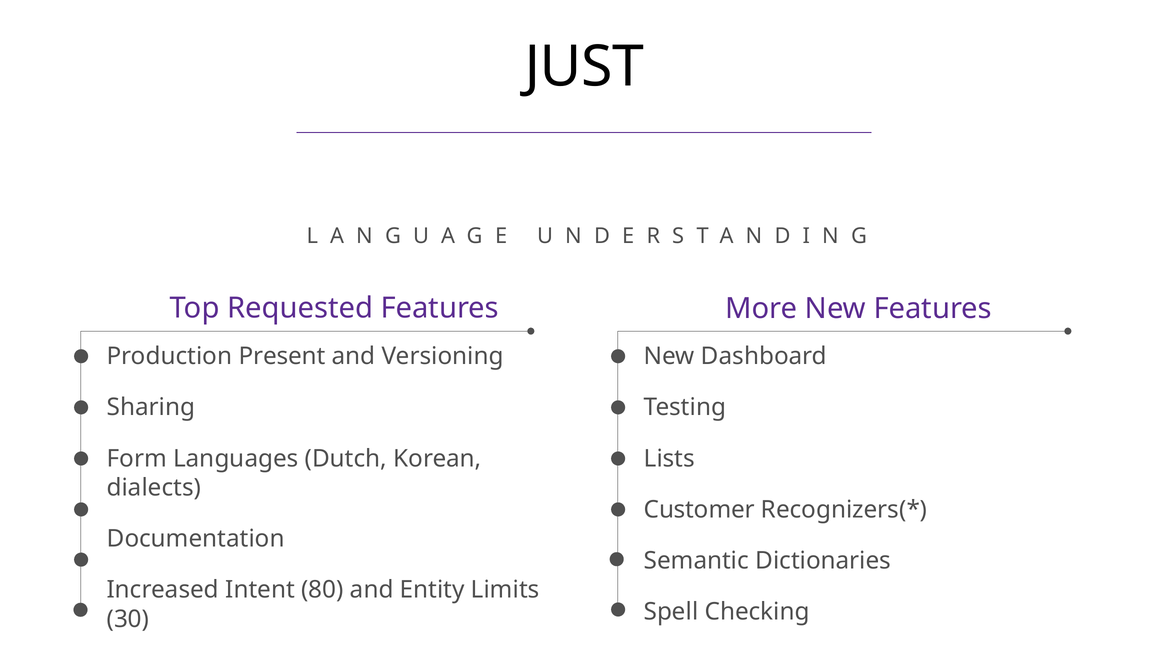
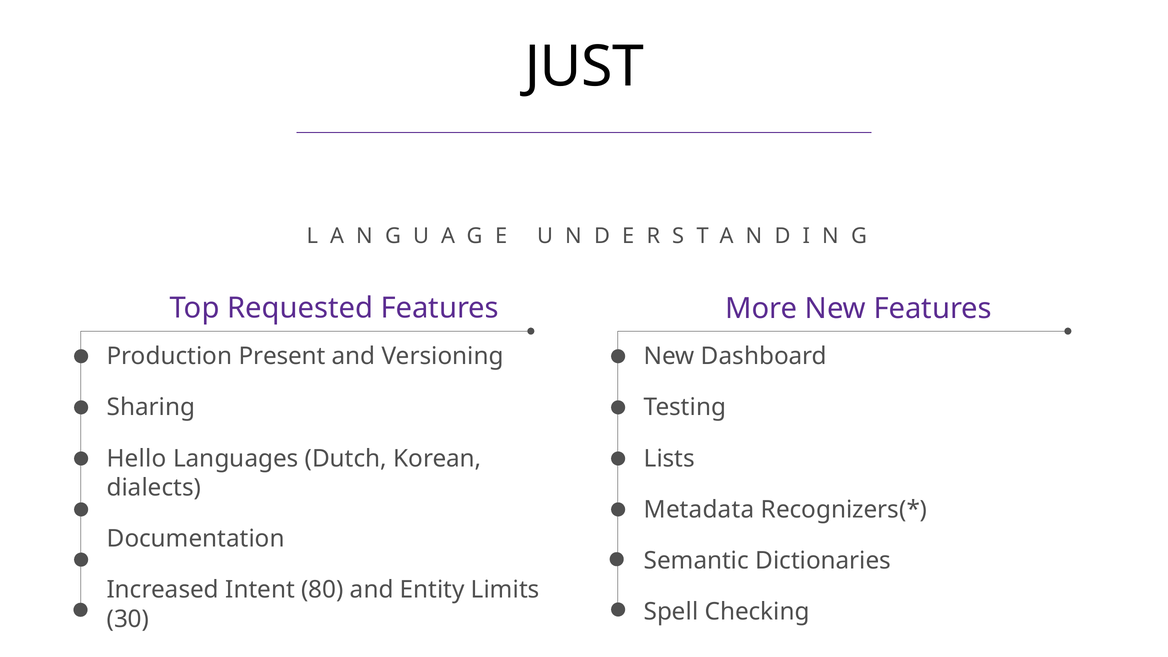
Form: Form -> Hello (137, 458)
Customer: Customer -> Metadata (699, 510)
